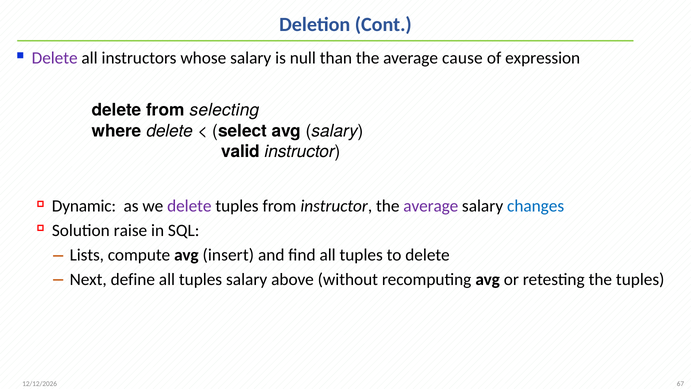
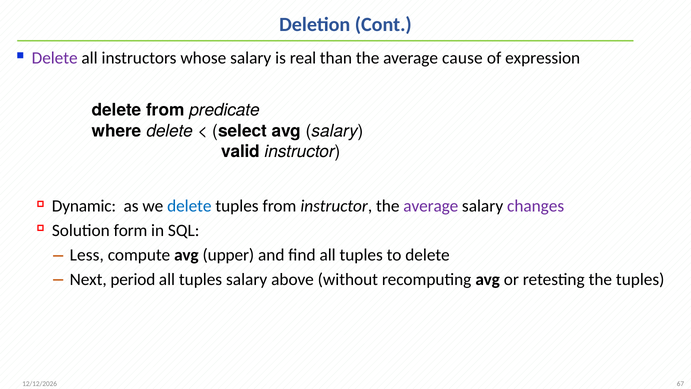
null: null -> real (303, 58)
selecting: selecting -> predicate (224, 110)
delete colour: purple -> blue (189, 206)
changes colour: blue -> purple (536, 206)
raise: raise -> form (131, 230)
Lists: Lists -> Less (87, 255)
insert: insert -> upper (228, 255)
define: define -> period (133, 279)
